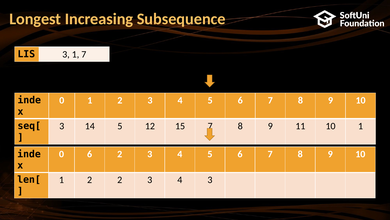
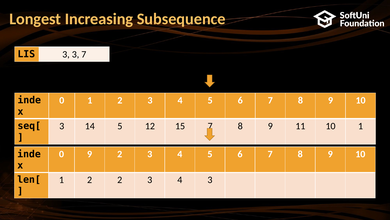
3 1: 1 -> 3 (76, 54)
0 6: 6 -> 9 (90, 154)
